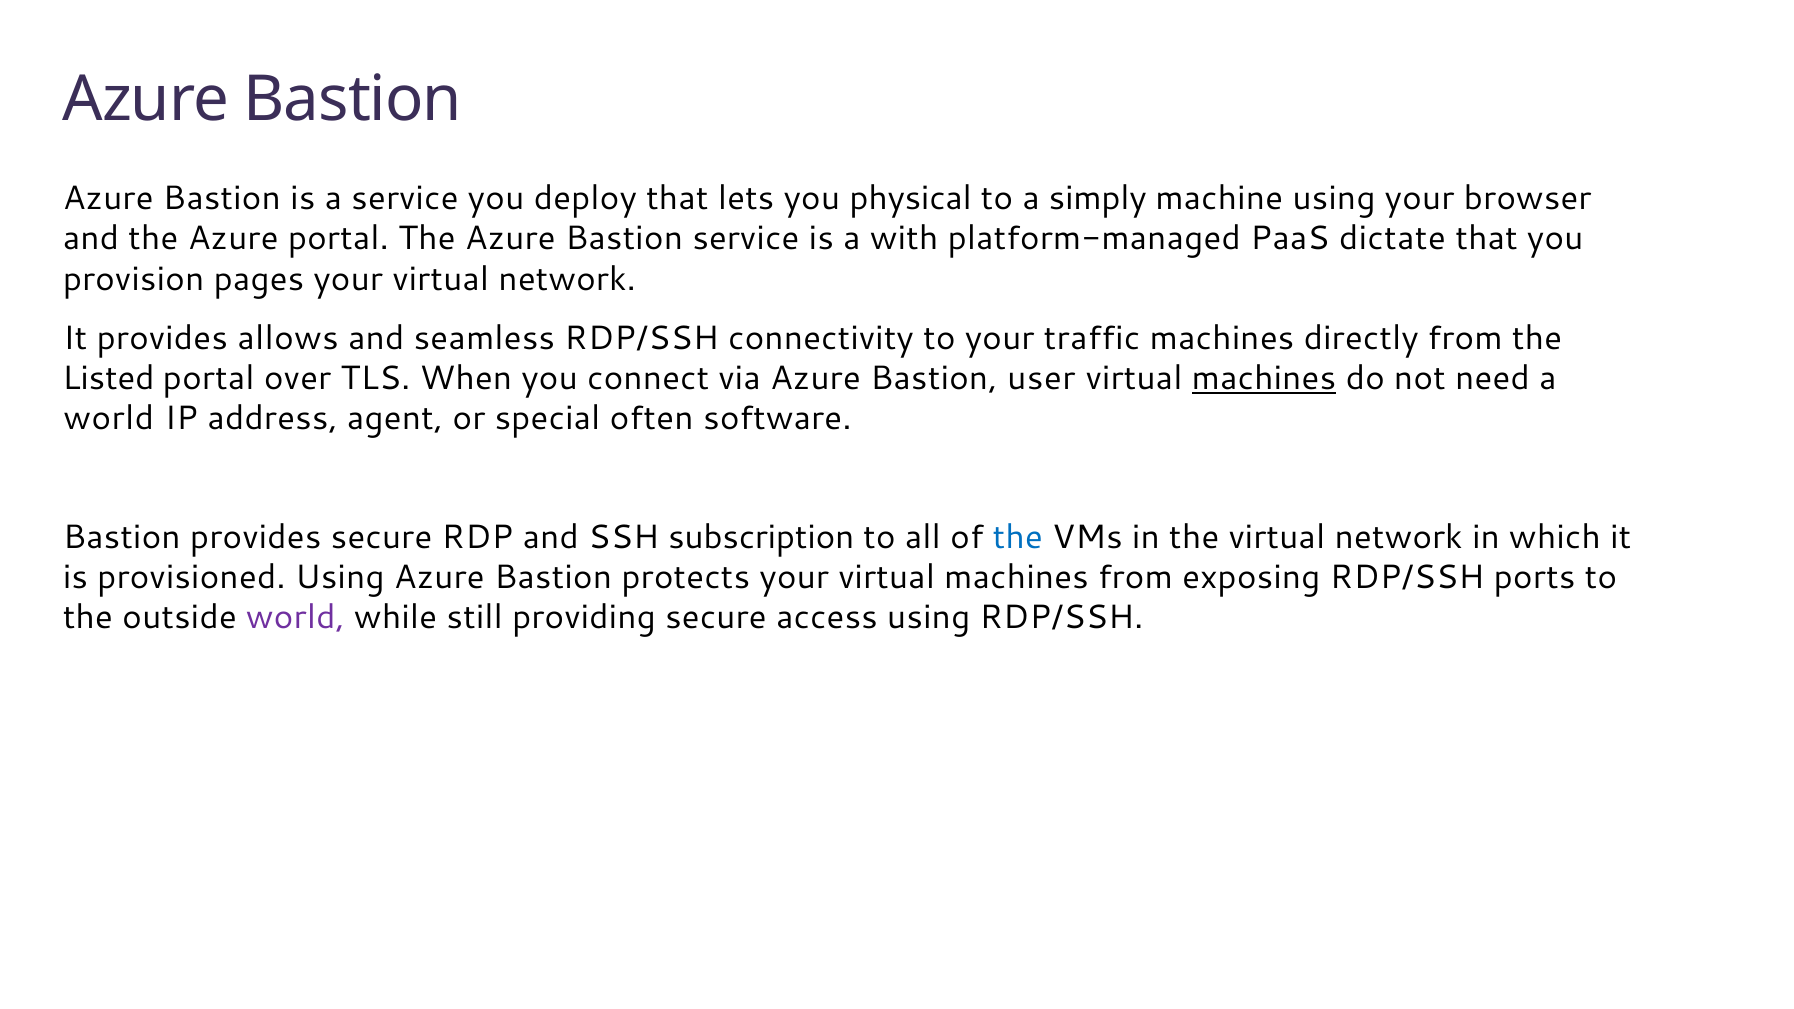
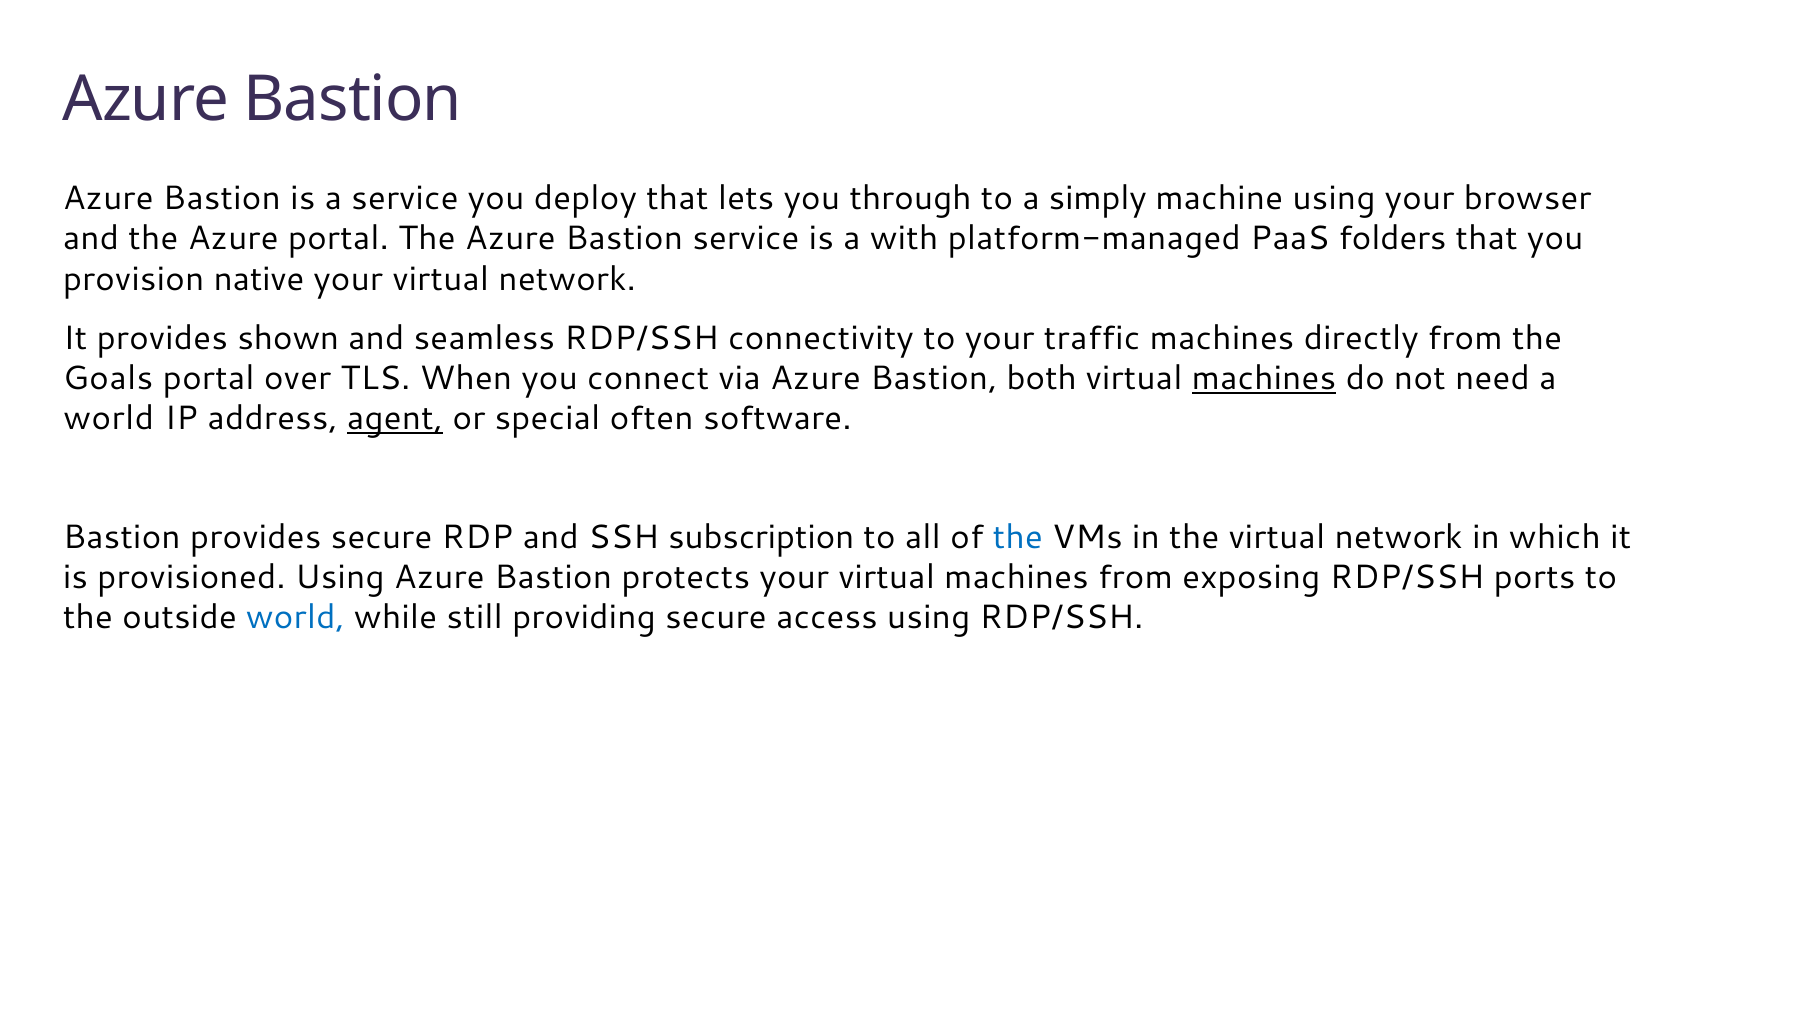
physical: physical -> through (910, 198)
dictate: dictate -> folders (1393, 239)
pages: pages -> native (259, 279)
allows: allows -> shown (288, 338)
Listed: Listed -> Goals (108, 379)
user: user -> both (1042, 379)
agent underline: none -> present (395, 419)
world colour: purple -> blue (295, 618)
